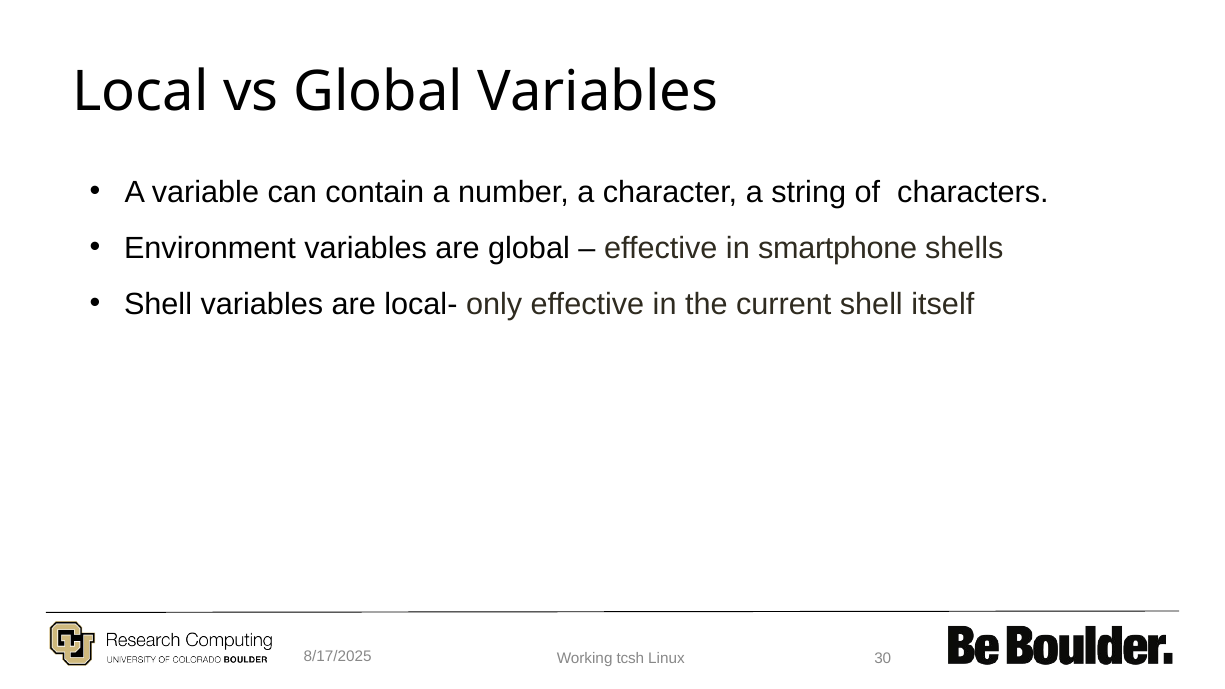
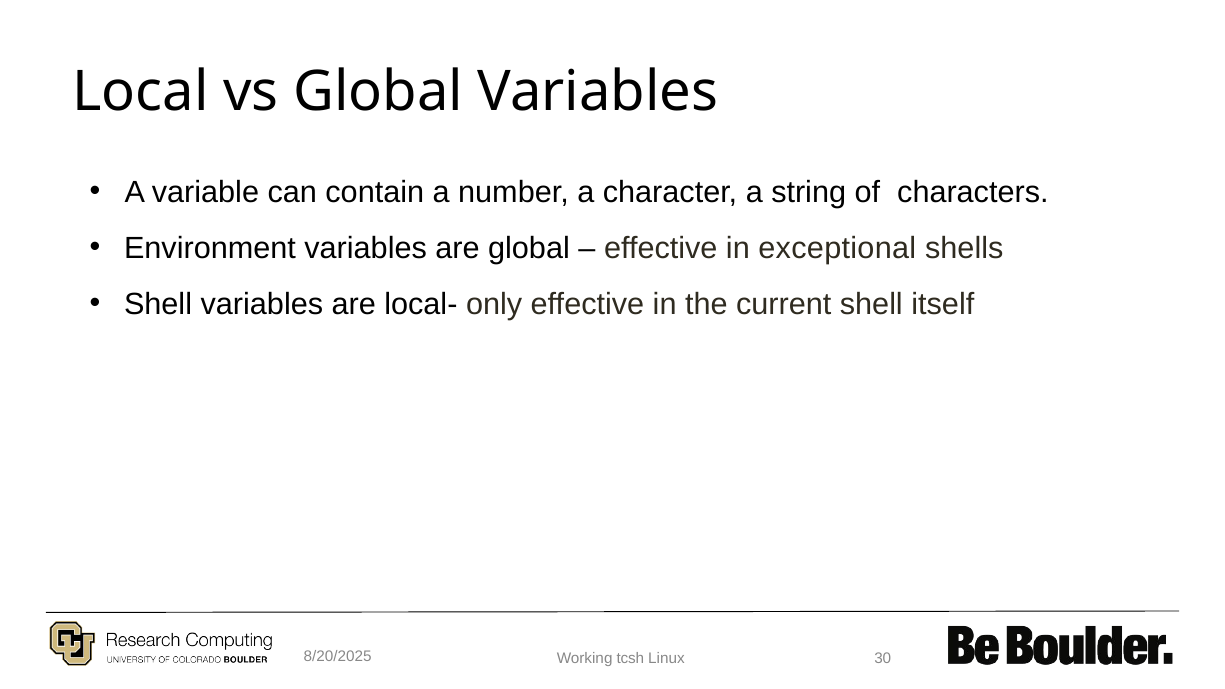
smartphone: smartphone -> exceptional (837, 248)
8/17/2025: 8/17/2025 -> 8/20/2025 (338, 656)
